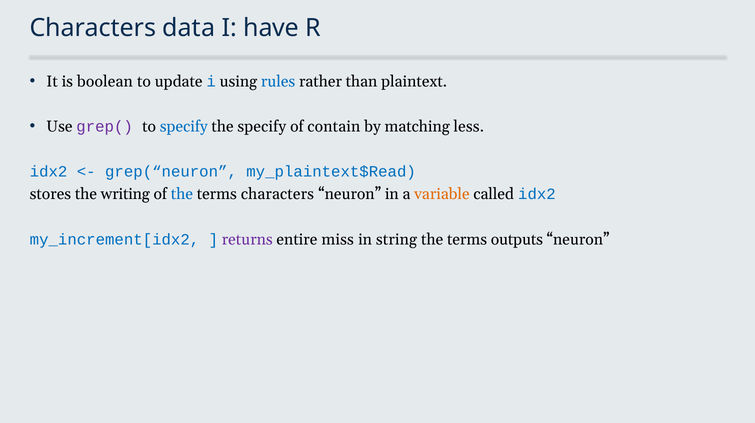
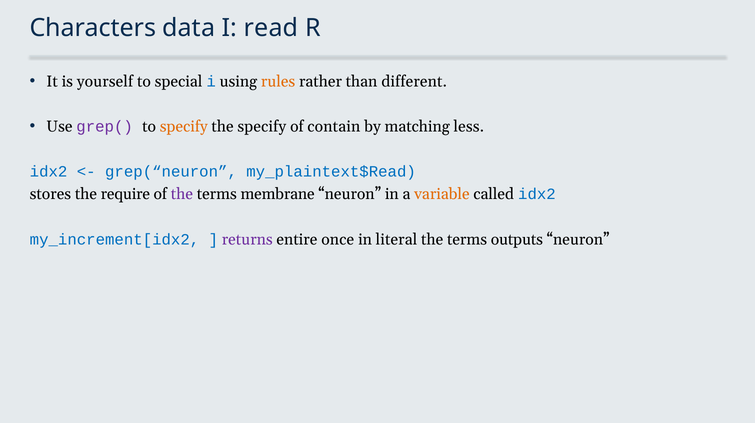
have: have -> read (271, 28)
boolean: boolean -> yourself (105, 81)
update: update -> special (179, 81)
rules colour: blue -> orange (278, 81)
plaintext: plaintext -> different (414, 81)
specify colour: blue -> orange (184, 127)
writing: writing -> require (125, 194)
the colour: blue -> purple (182, 194)
terms characters: characters -> membrane (278, 194)
miss: miss -> once (338, 239)
string: string -> literal (396, 239)
